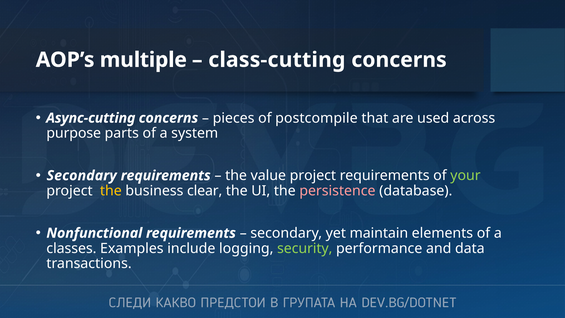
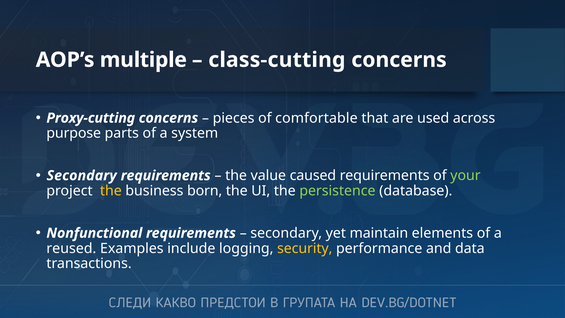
Async-cutting: Async-cutting -> Proxy-cutting (91, 118)
postcompile: postcompile -> comfortable (316, 118)
value project: project -> caused (313, 175)
clear: clear -> born (205, 191)
persistence colour: pink -> light green (337, 191)
classes: classes -> reused (71, 248)
security colour: light green -> yellow (305, 248)
